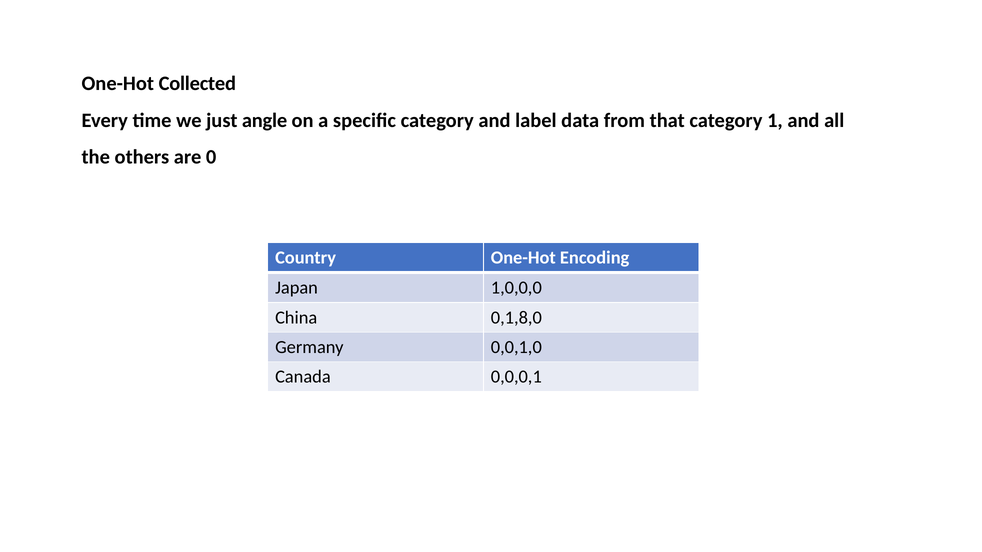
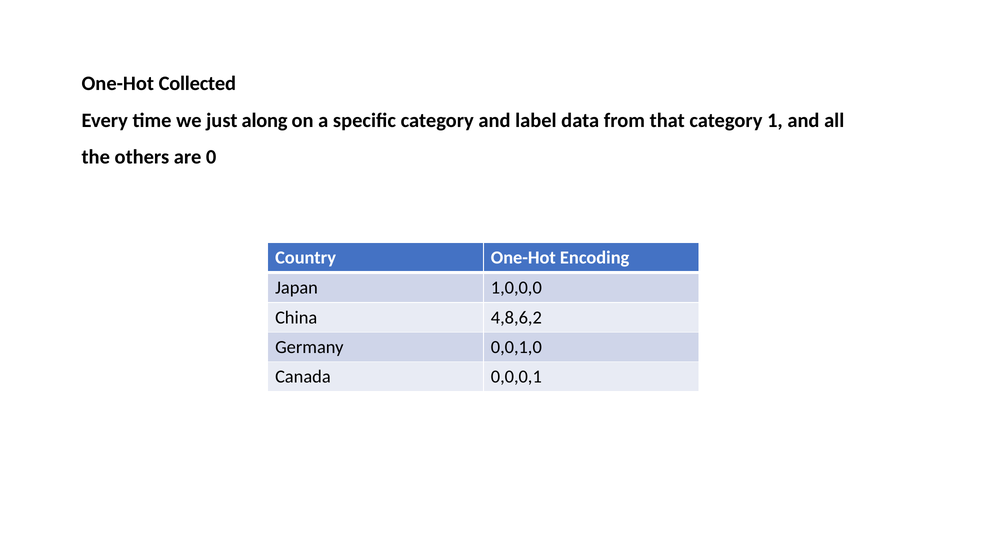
angle: angle -> along (265, 120)
0,1,8,0: 0,1,8,0 -> 4,8,6,2 (516, 318)
